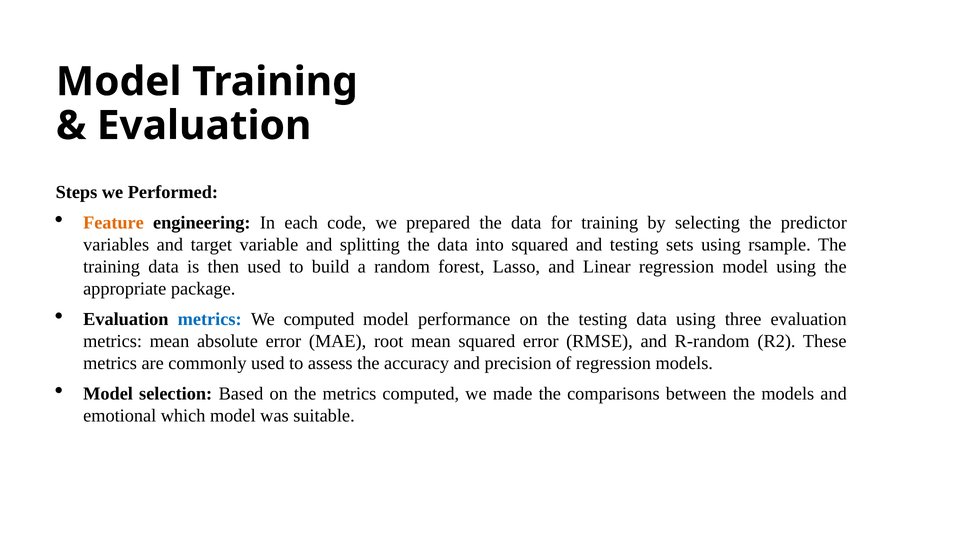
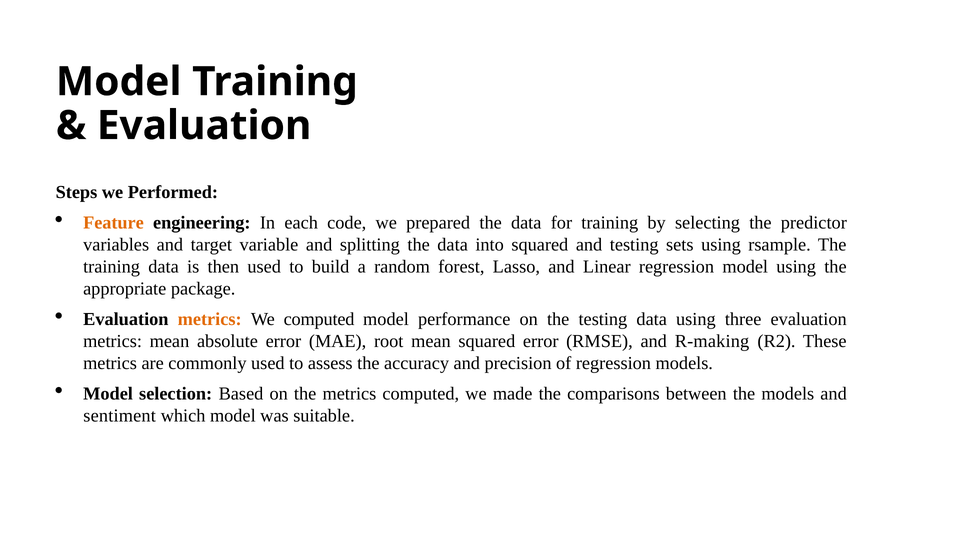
metrics colour: blue -> orange (210, 319)
R-random: R-random -> R-making (712, 341)
emotional: emotional -> sentiment (120, 416)
